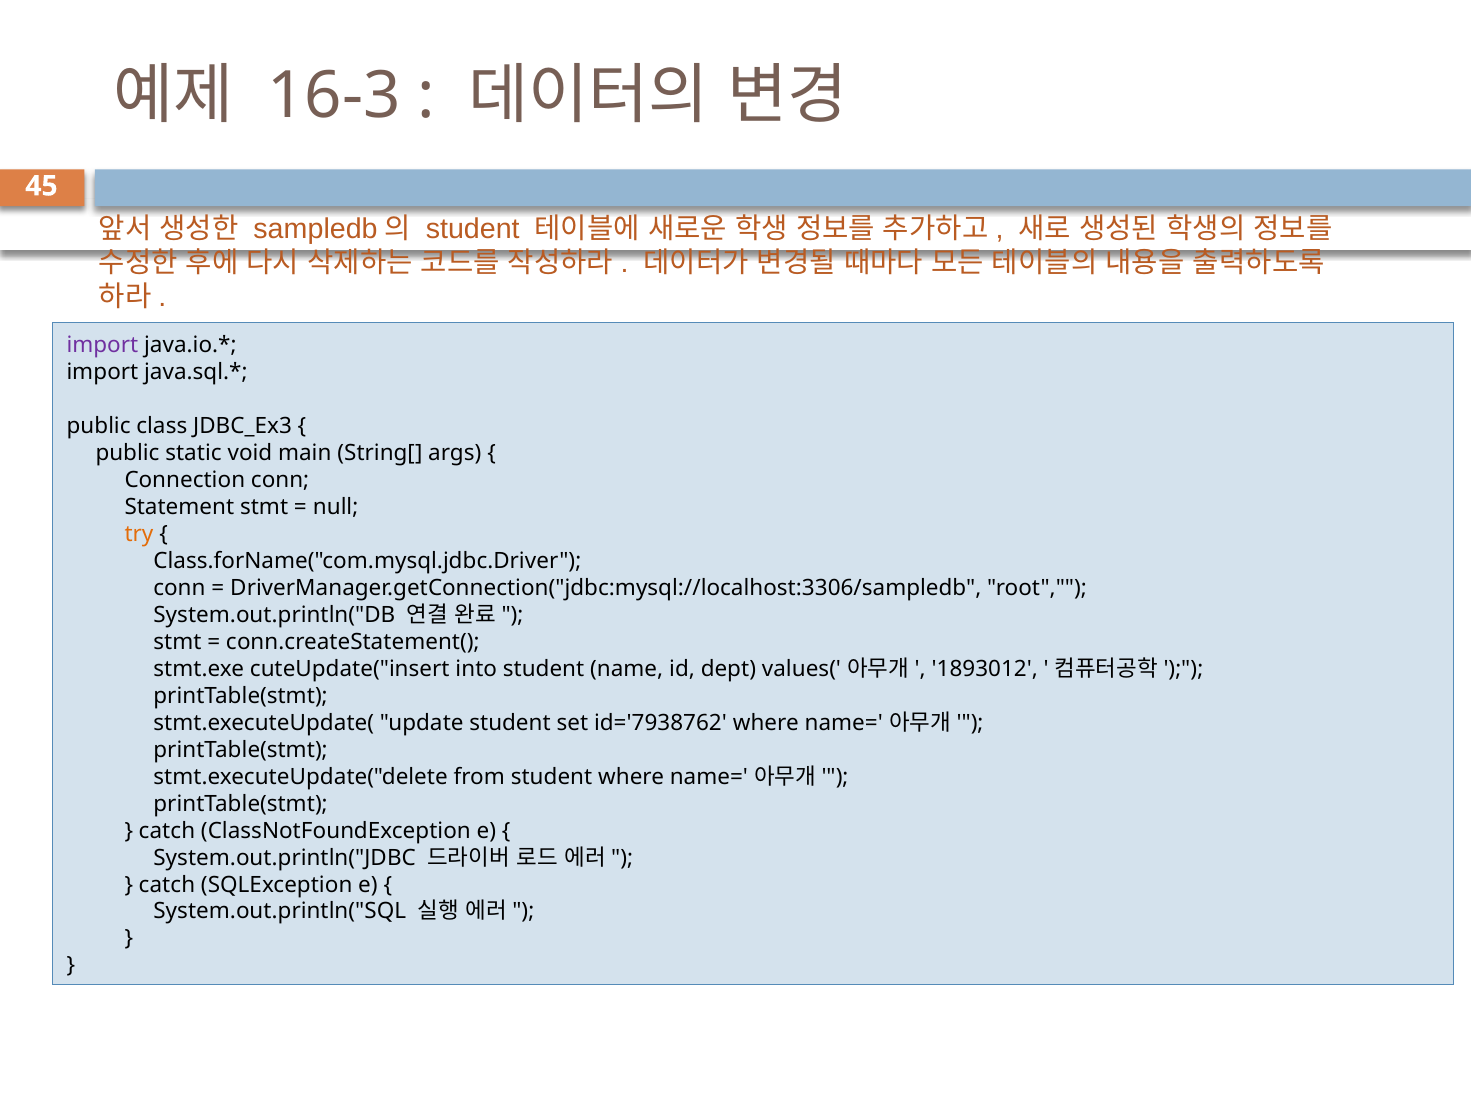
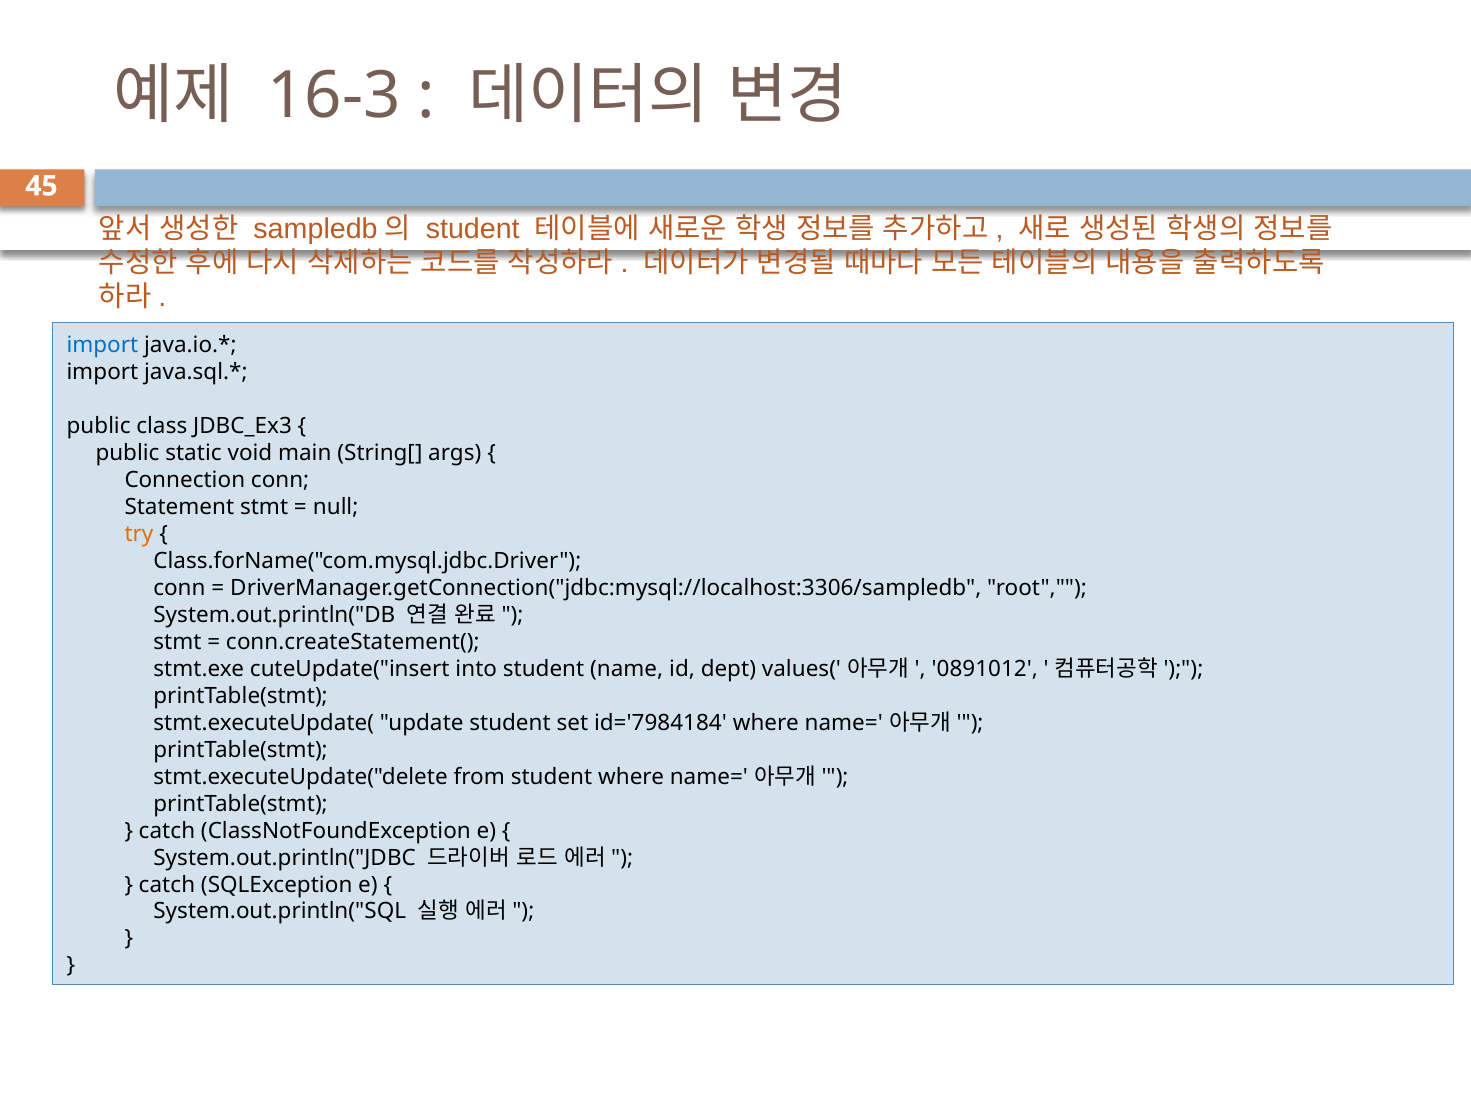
import colour: purple -> blue (102, 345)
1893012: 1893012 -> 0891012 (985, 669)
id='7938762: id='7938762 -> id='7984184 (660, 723)
